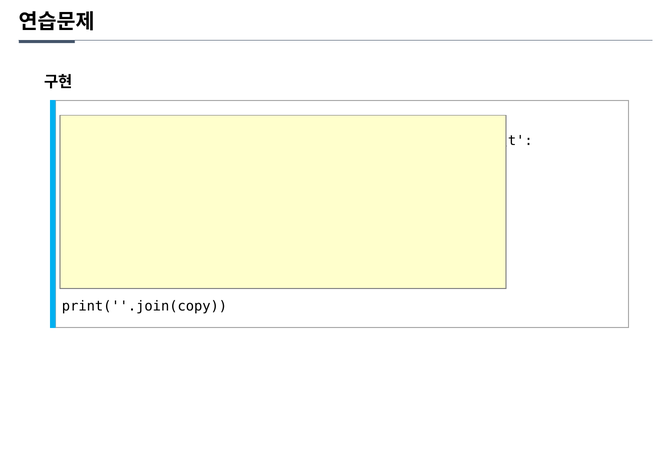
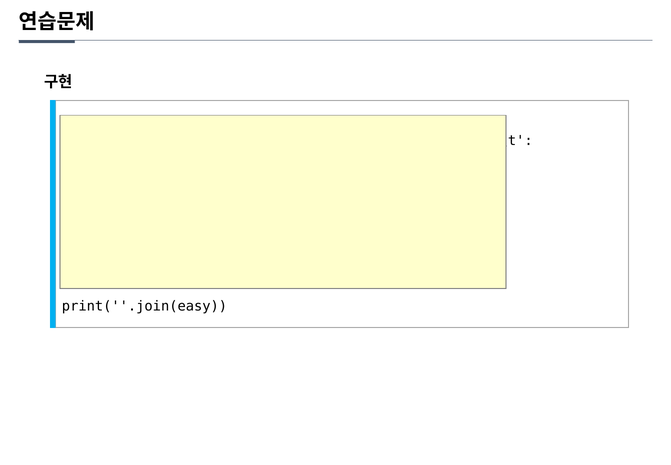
print(''.join(copy: print(''.join(copy -> print(''.join(easy (144, 306)
